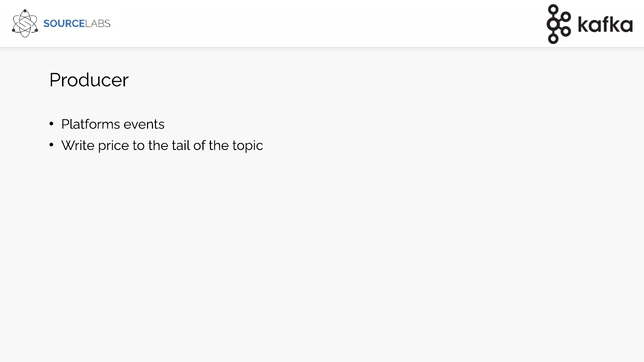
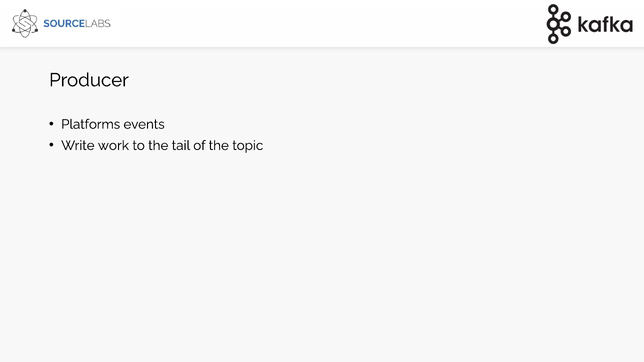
price: price -> work (113, 146)
